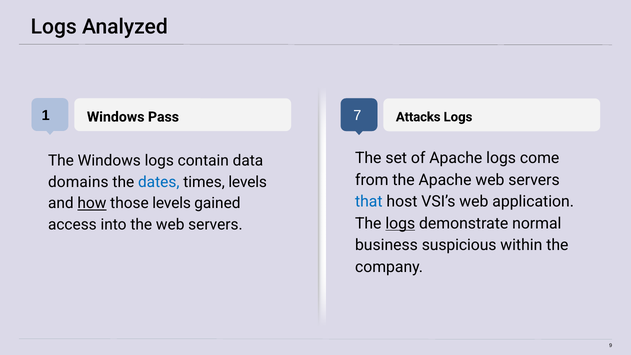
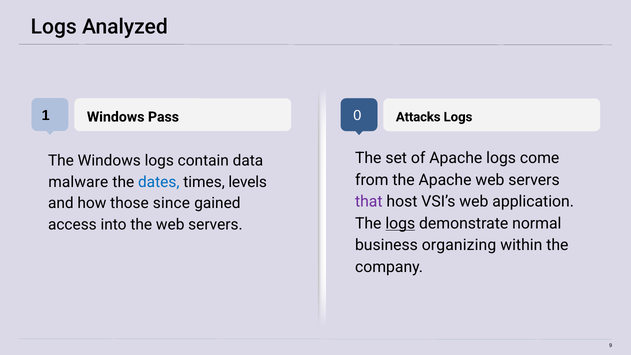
7: 7 -> 0 (357, 116)
domains: domains -> malware (78, 182)
that colour: blue -> purple (369, 202)
how underline: present -> none (92, 203)
those levels: levels -> since (171, 203)
suspicious: suspicious -> organizing (459, 245)
